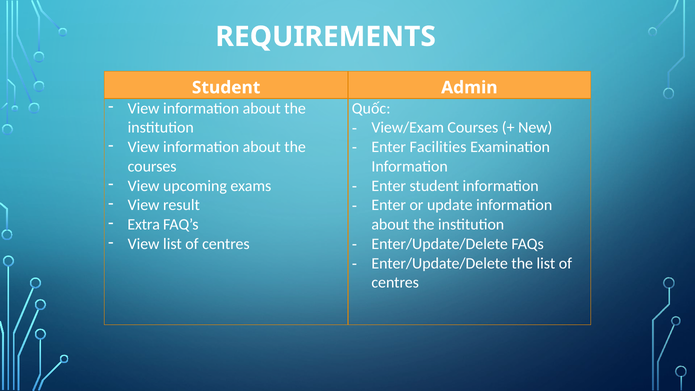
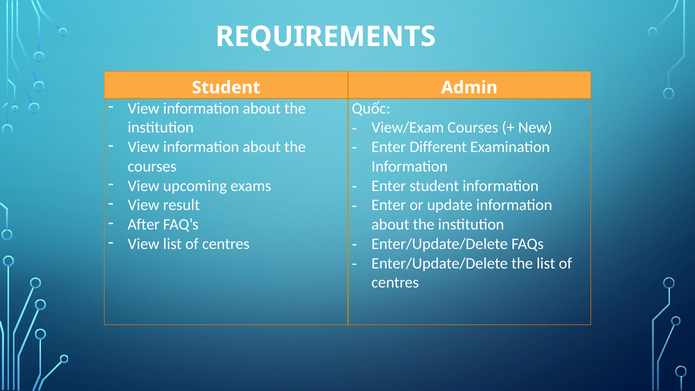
Facilities: Facilities -> Different (438, 147)
Extra: Extra -> After (144, 225)
